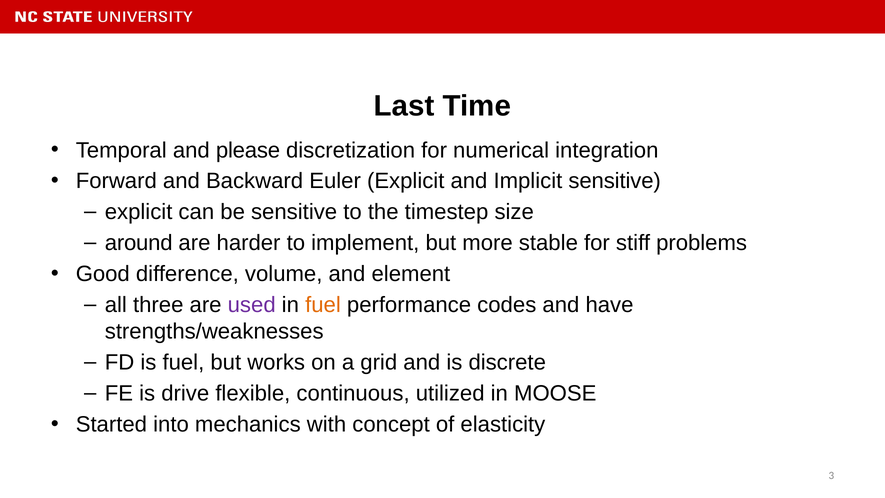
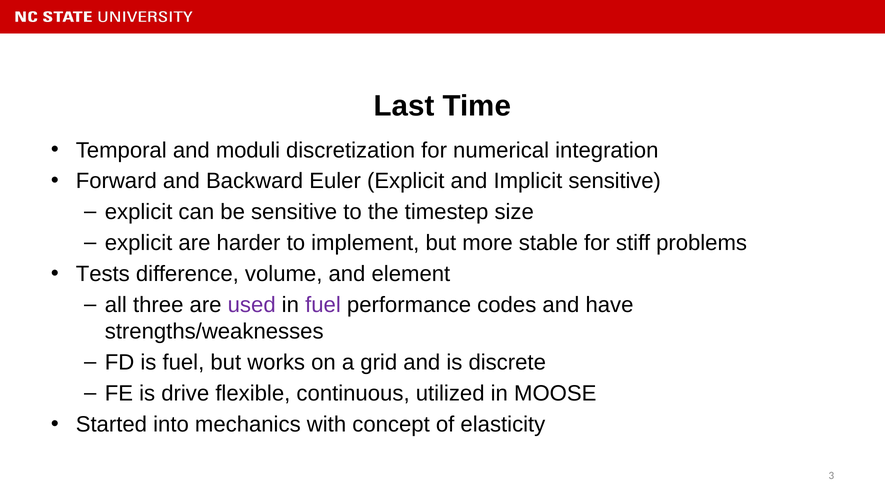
please: please -> moduli (248, 150)
around: around -> explicit (139, 243)
Good: Good -> Tests (103, 274)
fuel colour: orange -> purple (323, 305)
